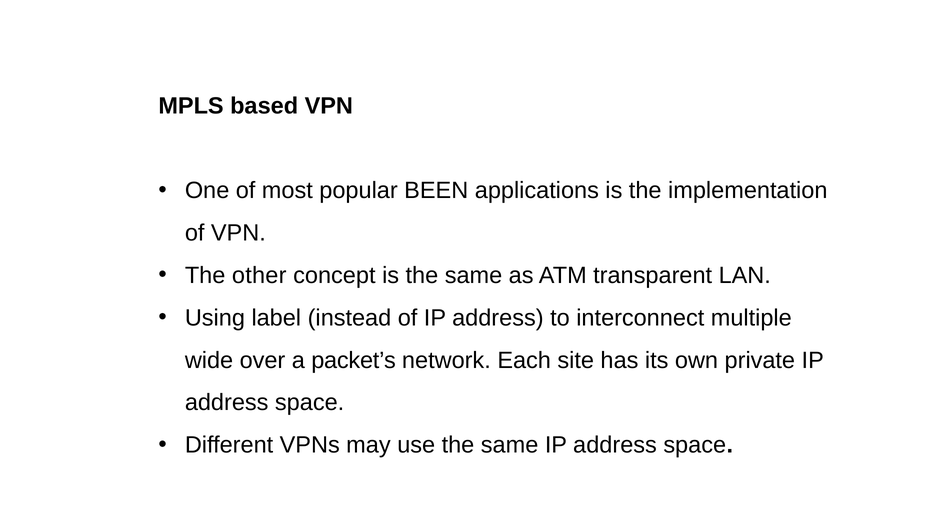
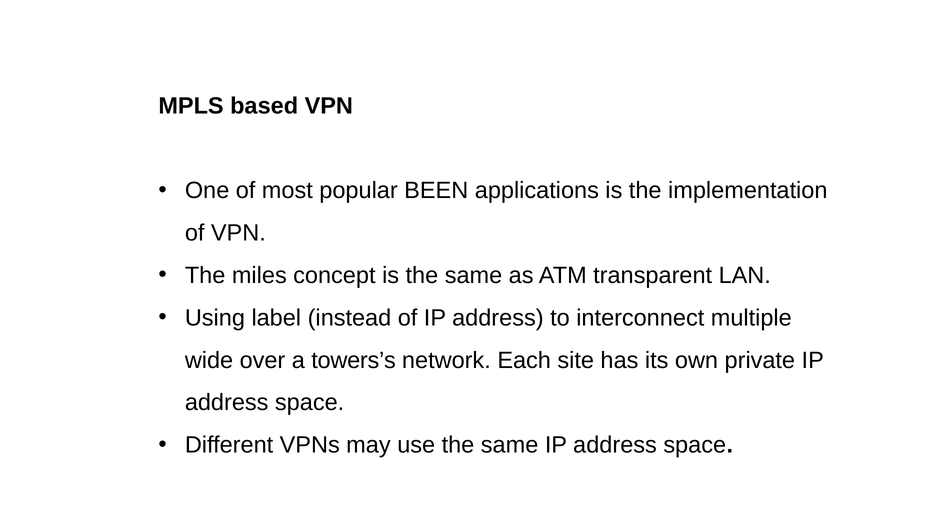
other: other -> miles (259, 275)
packet’s: packet’s -> towers’s (354, 360)
